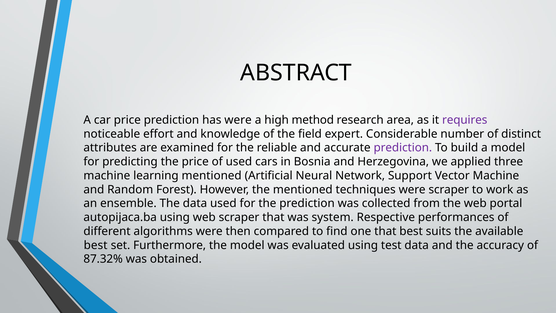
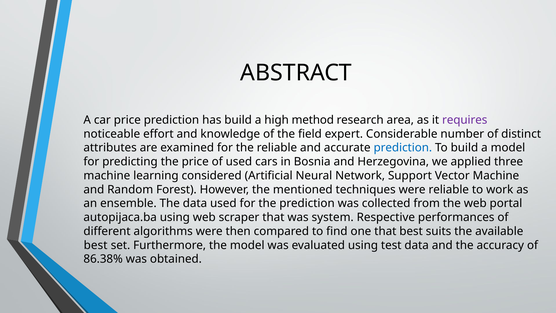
has were: were -> build (238, 120)
prediction colour: purple -> blue (403, 148)
learning mentioned: mentioned -> considered (212, 176)
were scraper: scraper -> reliable (449, 189)
87.32%: 87.32% -> 86.38% (103, 259)
